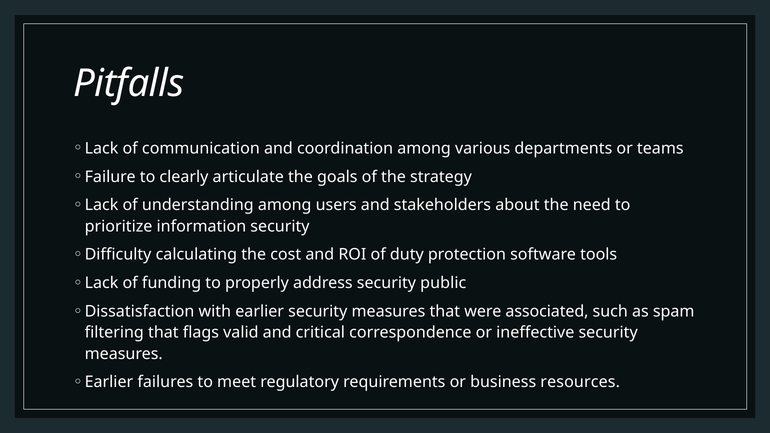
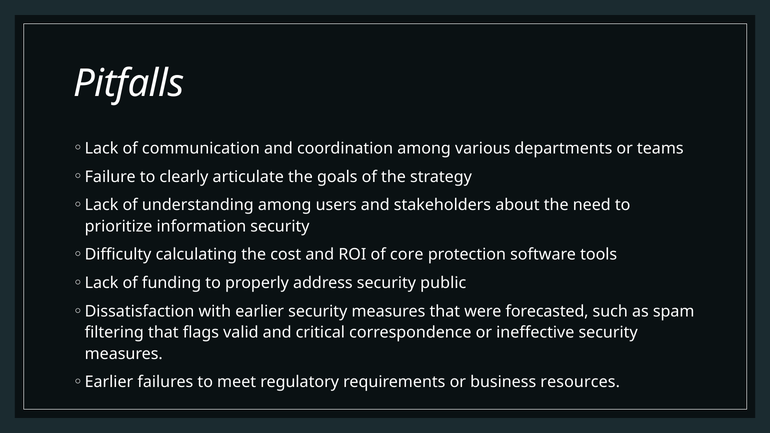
duty: duty -> core (407, 255)
associated: associated -> forecasted (547, 312)
